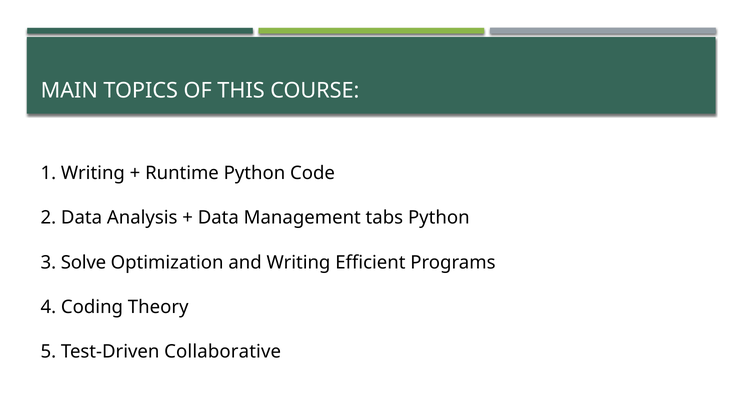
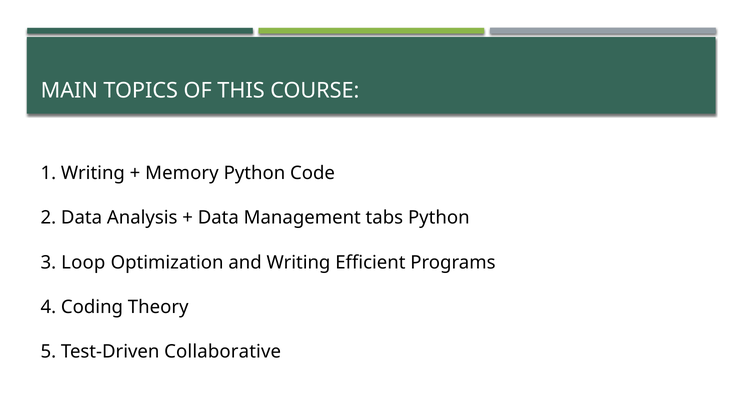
Runtime: Runtime -> Memory (182, 173)
Solve: Solve -> Loop (83, 262)
